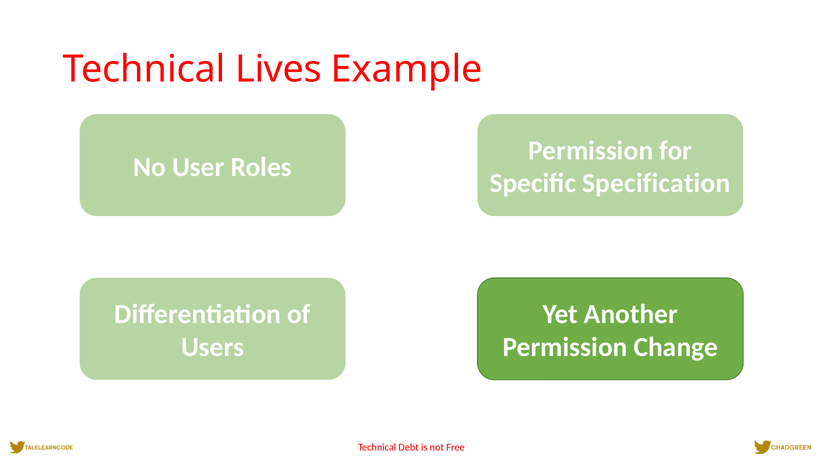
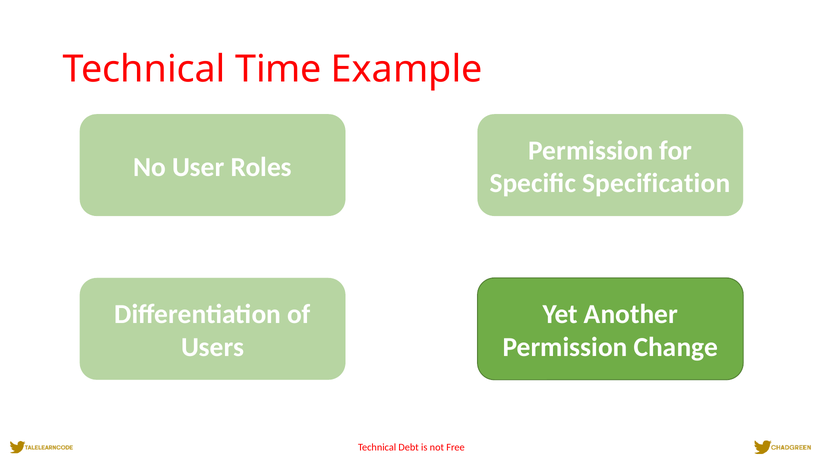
Lives: Lives -> Time (278, 69)
